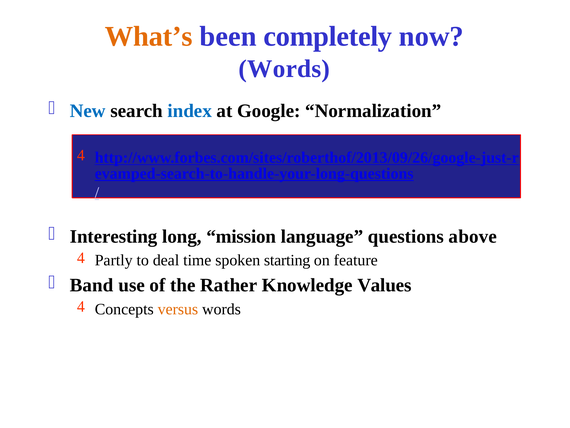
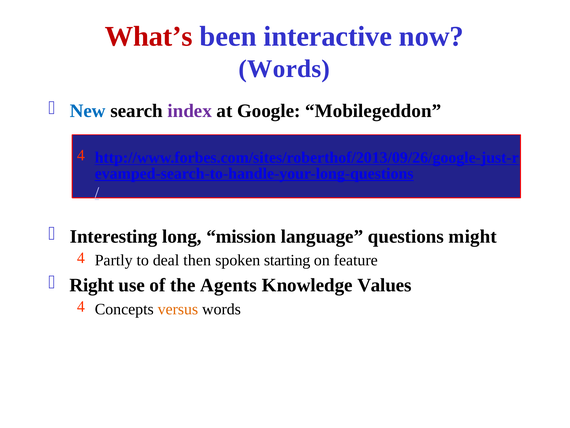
What’s colour: orange -> red (149, 37)
completely: completely -> interactive (328, 37)
index colour: blue -> purple (190, 111)
Normalization: Normalization -> Mobilegeddon (373, 111)
above: above -> might (473, 236)
time: time -> then (197, 260)
Band: Band -> Right (92, 285)
Rather: Rather -> Agents (229, 285)
